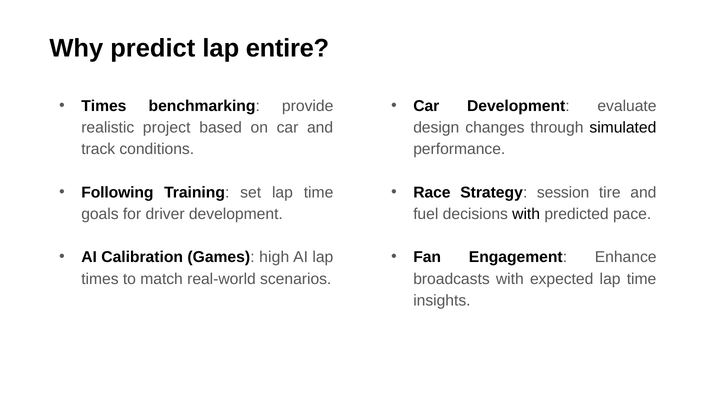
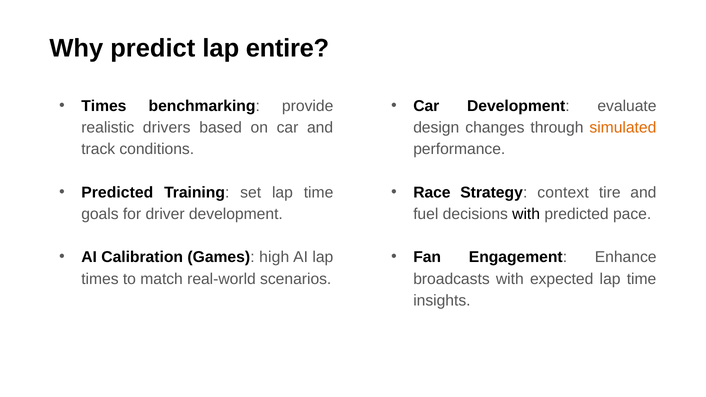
project: project -> drivers (167, 128)
simulated colour: black -> orange (623, 128)
Following: Following -> Predicted (117, 192)
session: session -> context (563, 192)
